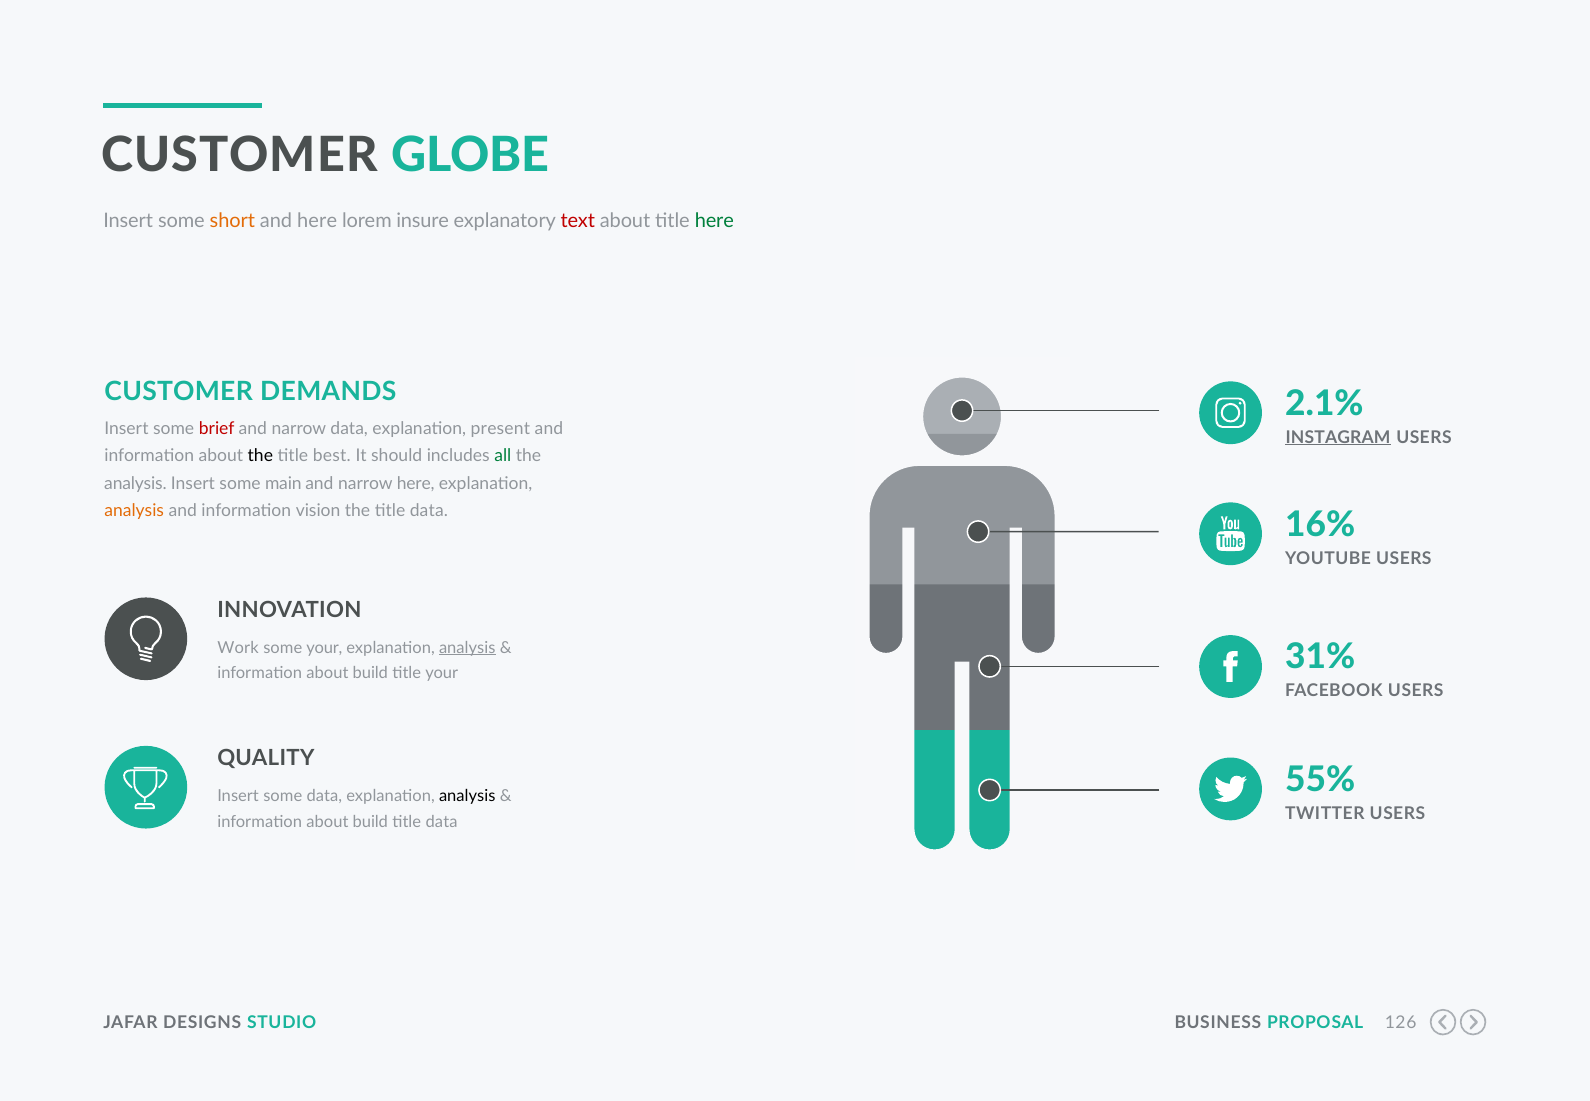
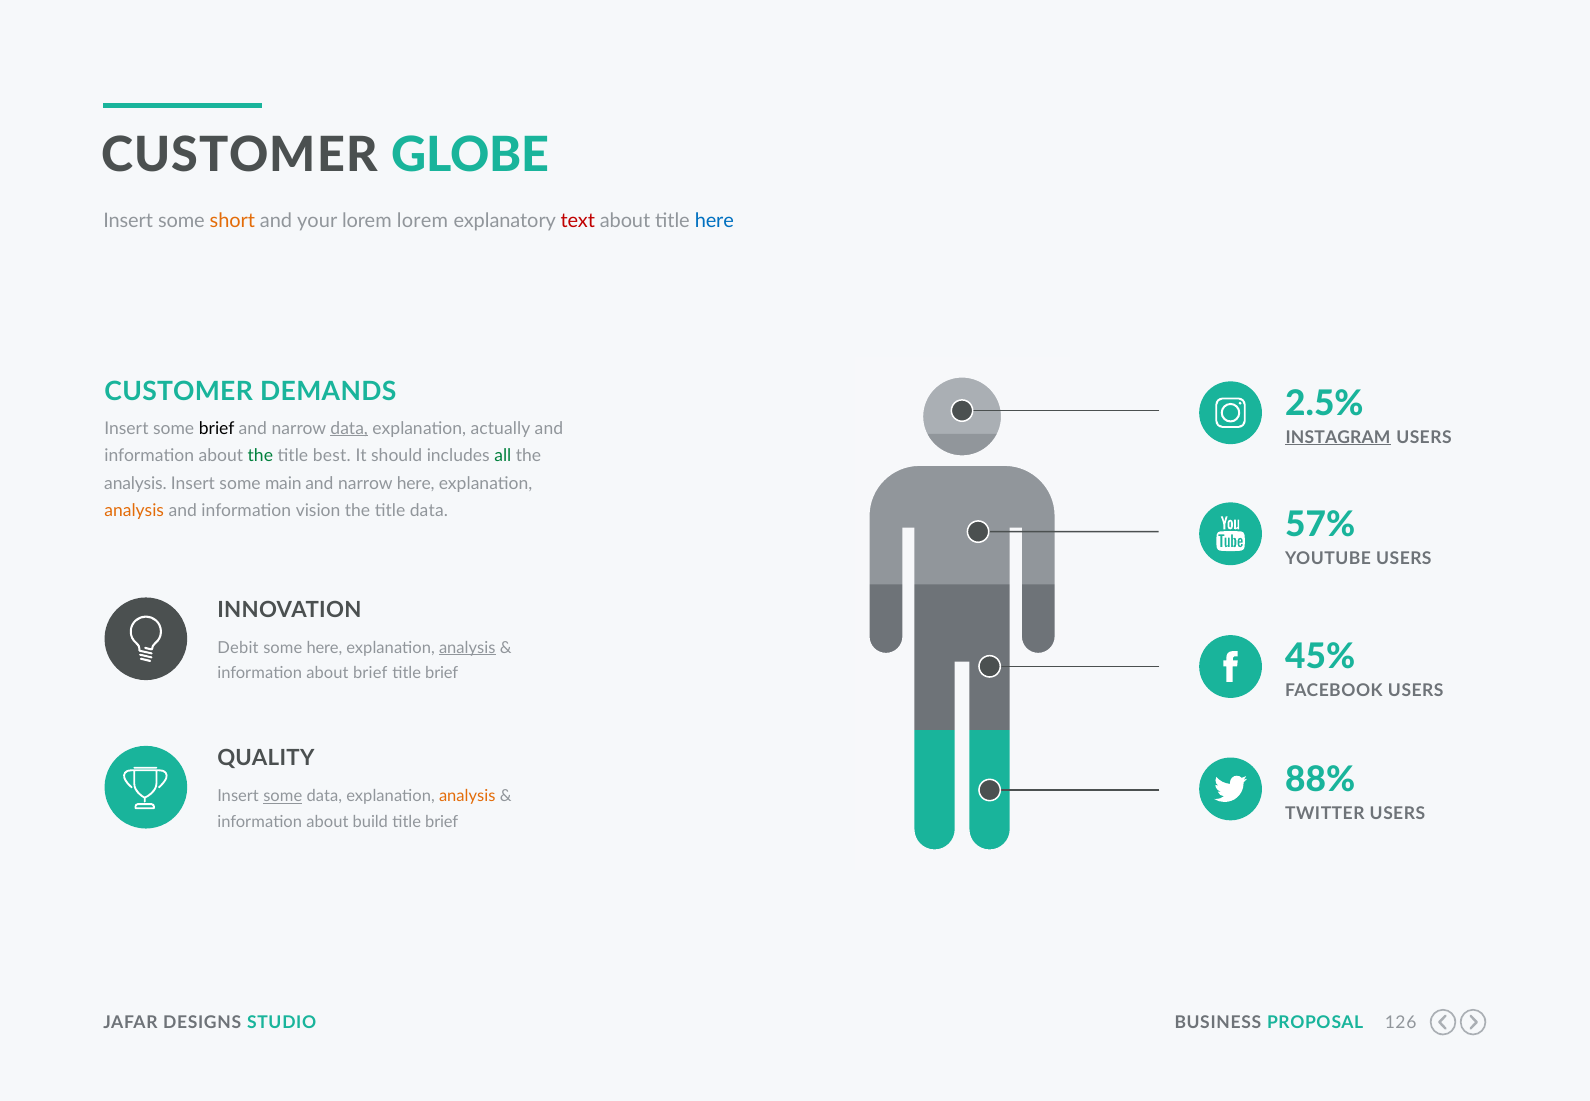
and here: here -> your (317, 221)
lorem insure: insure -> lorem (422, 221)
here colour: green -> blue (714, 221)
2.1%: 2.1% -> 2.5% (1324, 403)
brief colour: red -> black (217, 428)
data underline: none -> present (349, 428)
present: present -> actually (500, 428)
the colour: black -> green (260, 456)
16%: 16% -> 57% (1320, 524)
Work: Work -> Debit (238, 648)
some your: your -> here (324, 648)
31%: 31% -> 45% (1320, 656)
build: build -> brief (370, 673)
your: your -> brief (442, 673)
55%: 55% -> 88% (1320, 780)
some underline: none -> present (283, 796)
analysis colour: black -> orange (467, 796)
data: data -> brief (442, 822)
